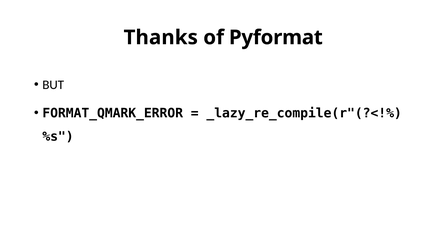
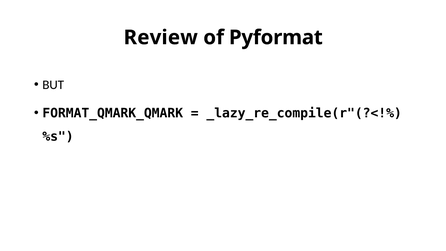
Thanks: Thanks -> Review (161, 37)
FORMAT_QMARK_ERROR: FORMAT_QMARK_ERROR -> FORMAT_QMARK_QMARK (113, 113)
